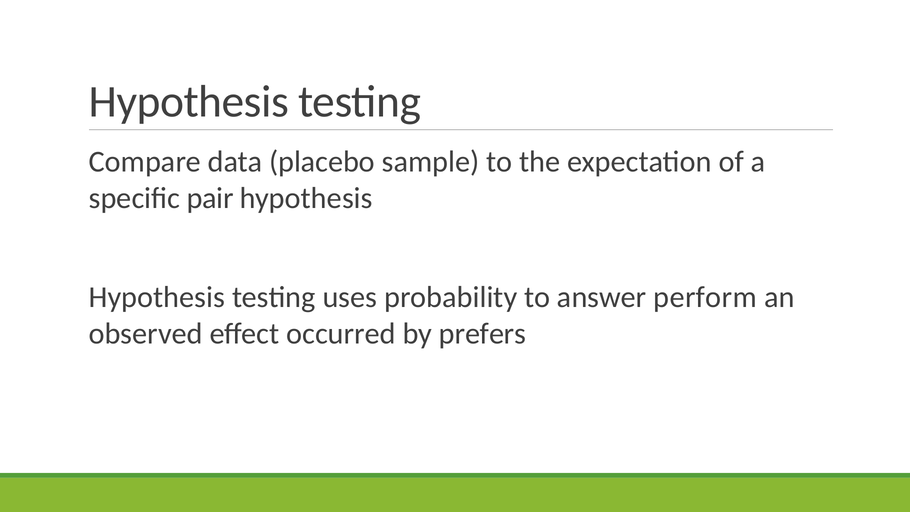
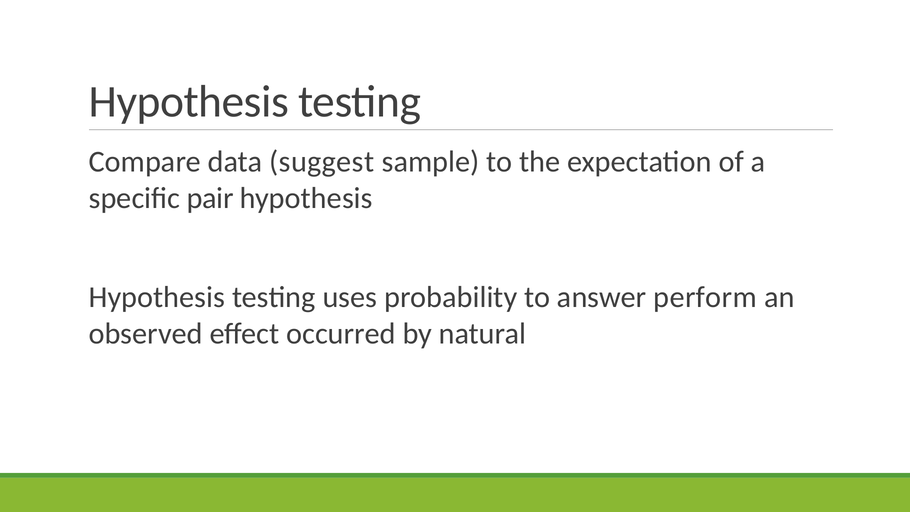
placebo: placebo -> suggest (322, 162)
prefers: prefers -> natural (483, 334)
